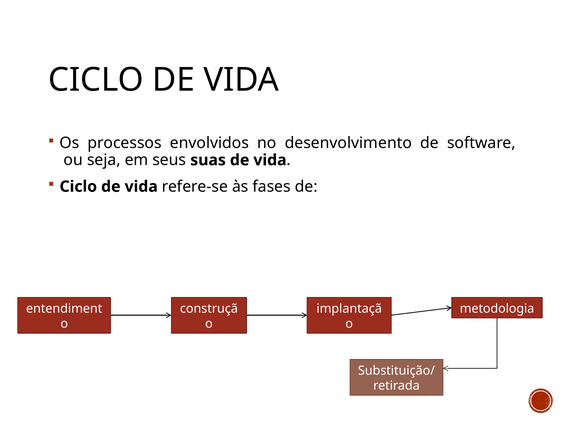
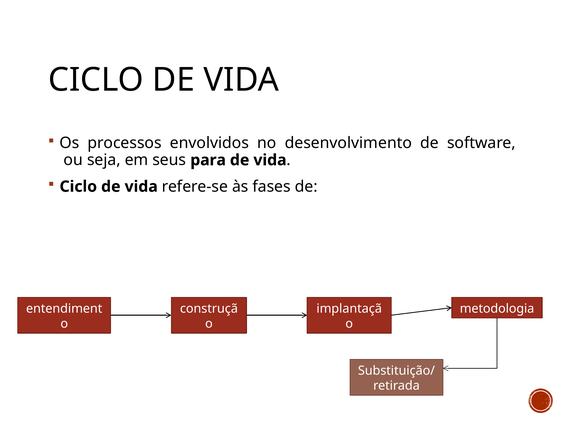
suas: suas -> para (208, 160)
